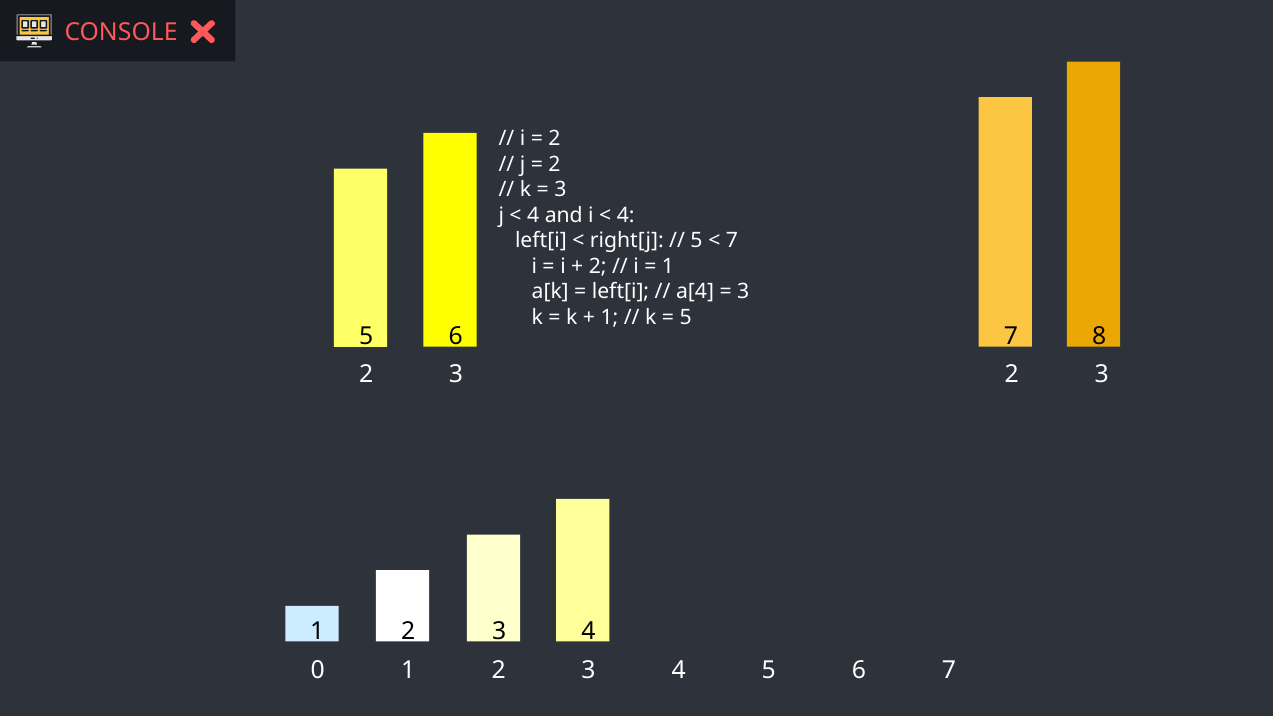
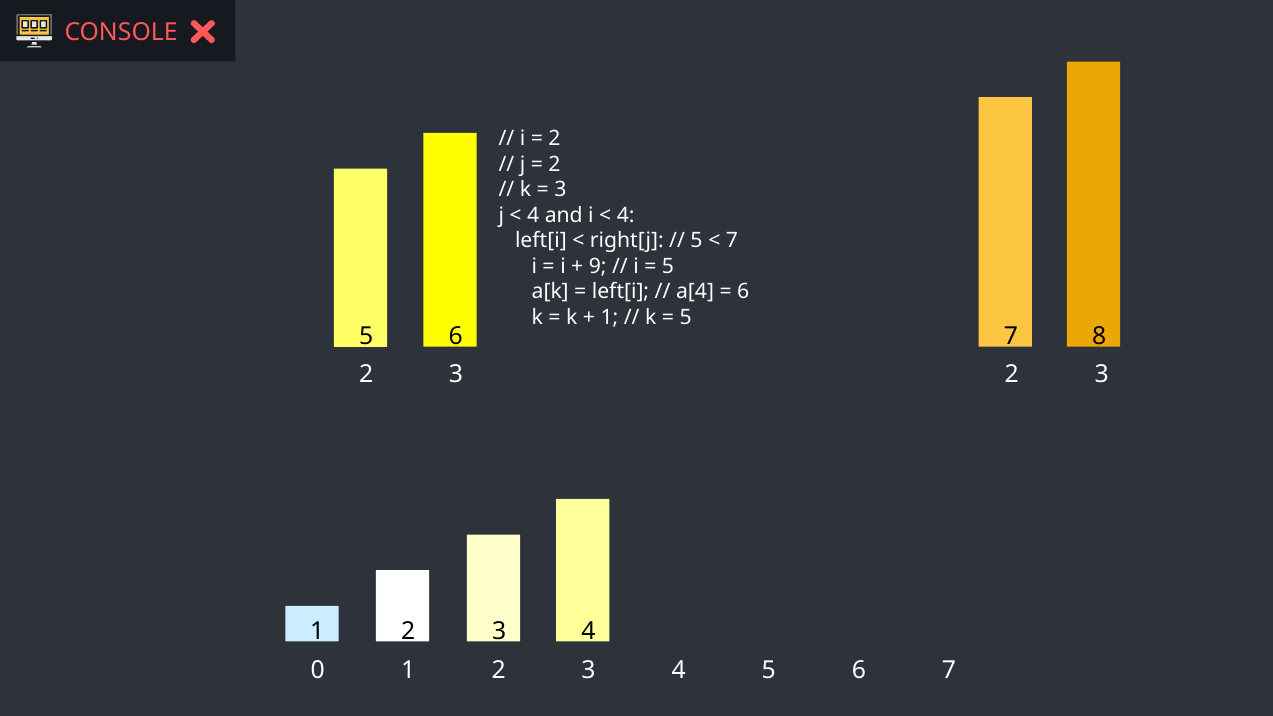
2: 2 -> 9 (598, 266)
1: 1 -> 5 (668, 266)
3: 3 -> 6 (743, 292)
